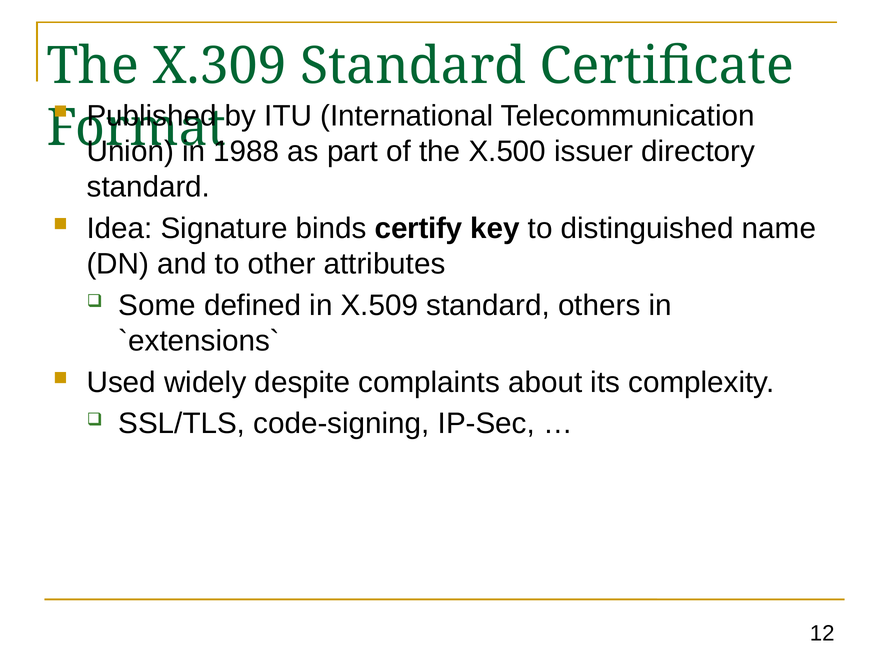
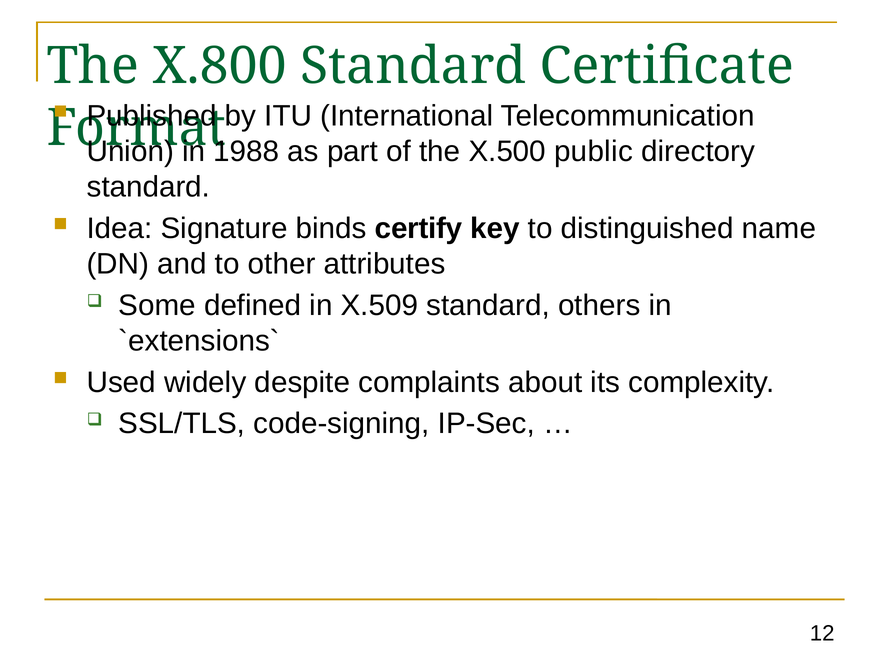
X.309: X.309 -> X.800 (220, 66)
issuer: issuer -> public (594, 152)
